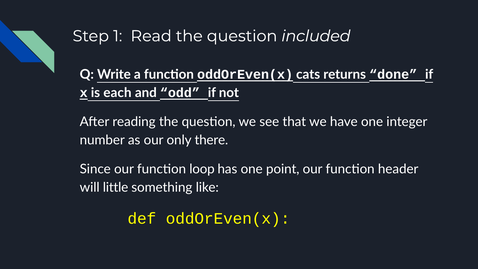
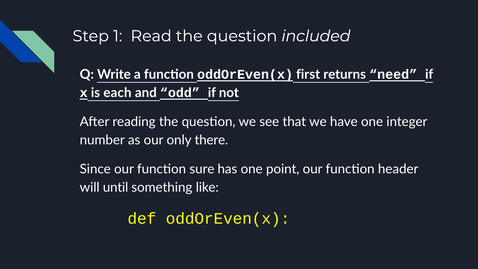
cats: cats -> first (308, 74)
done: done -> need (393, 74)
loop: loop -> sure (202, 169)
little: little -> until (116, 187)
